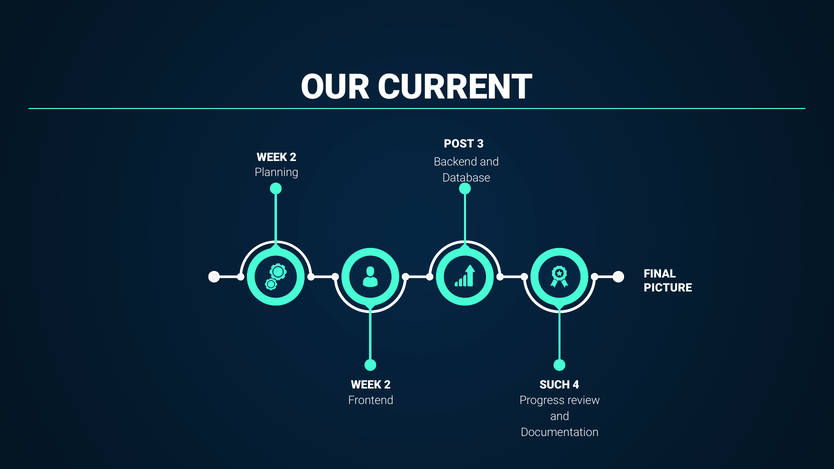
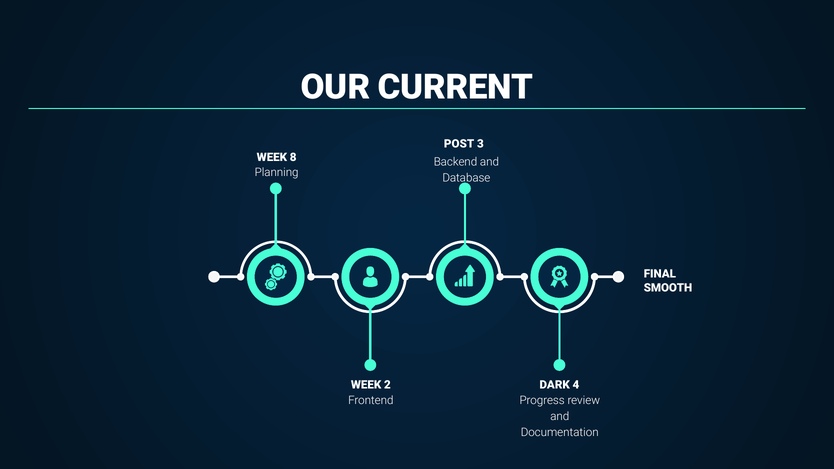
2: 2 -> 8 (293, 158)
PICTURE: PICTURE -> SMOOTH (668, 288)
SUCH: SUCH -> DARK (555, 385)
